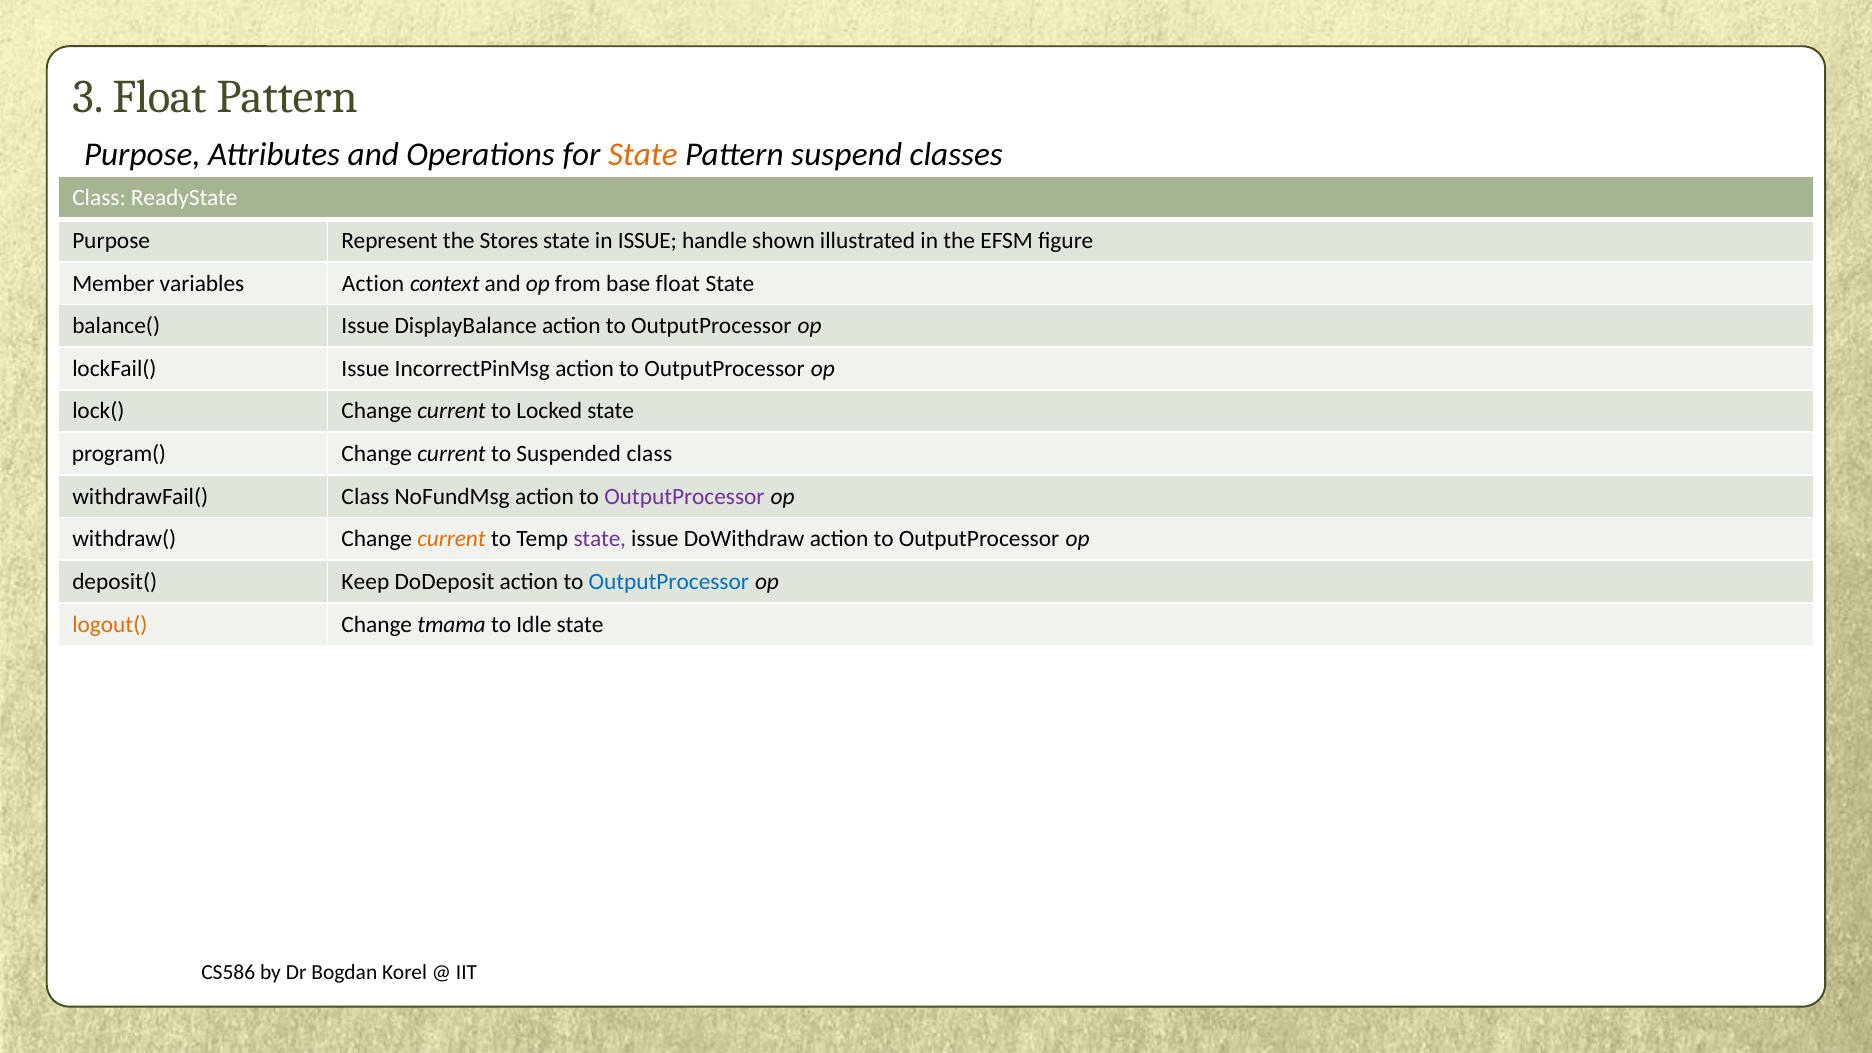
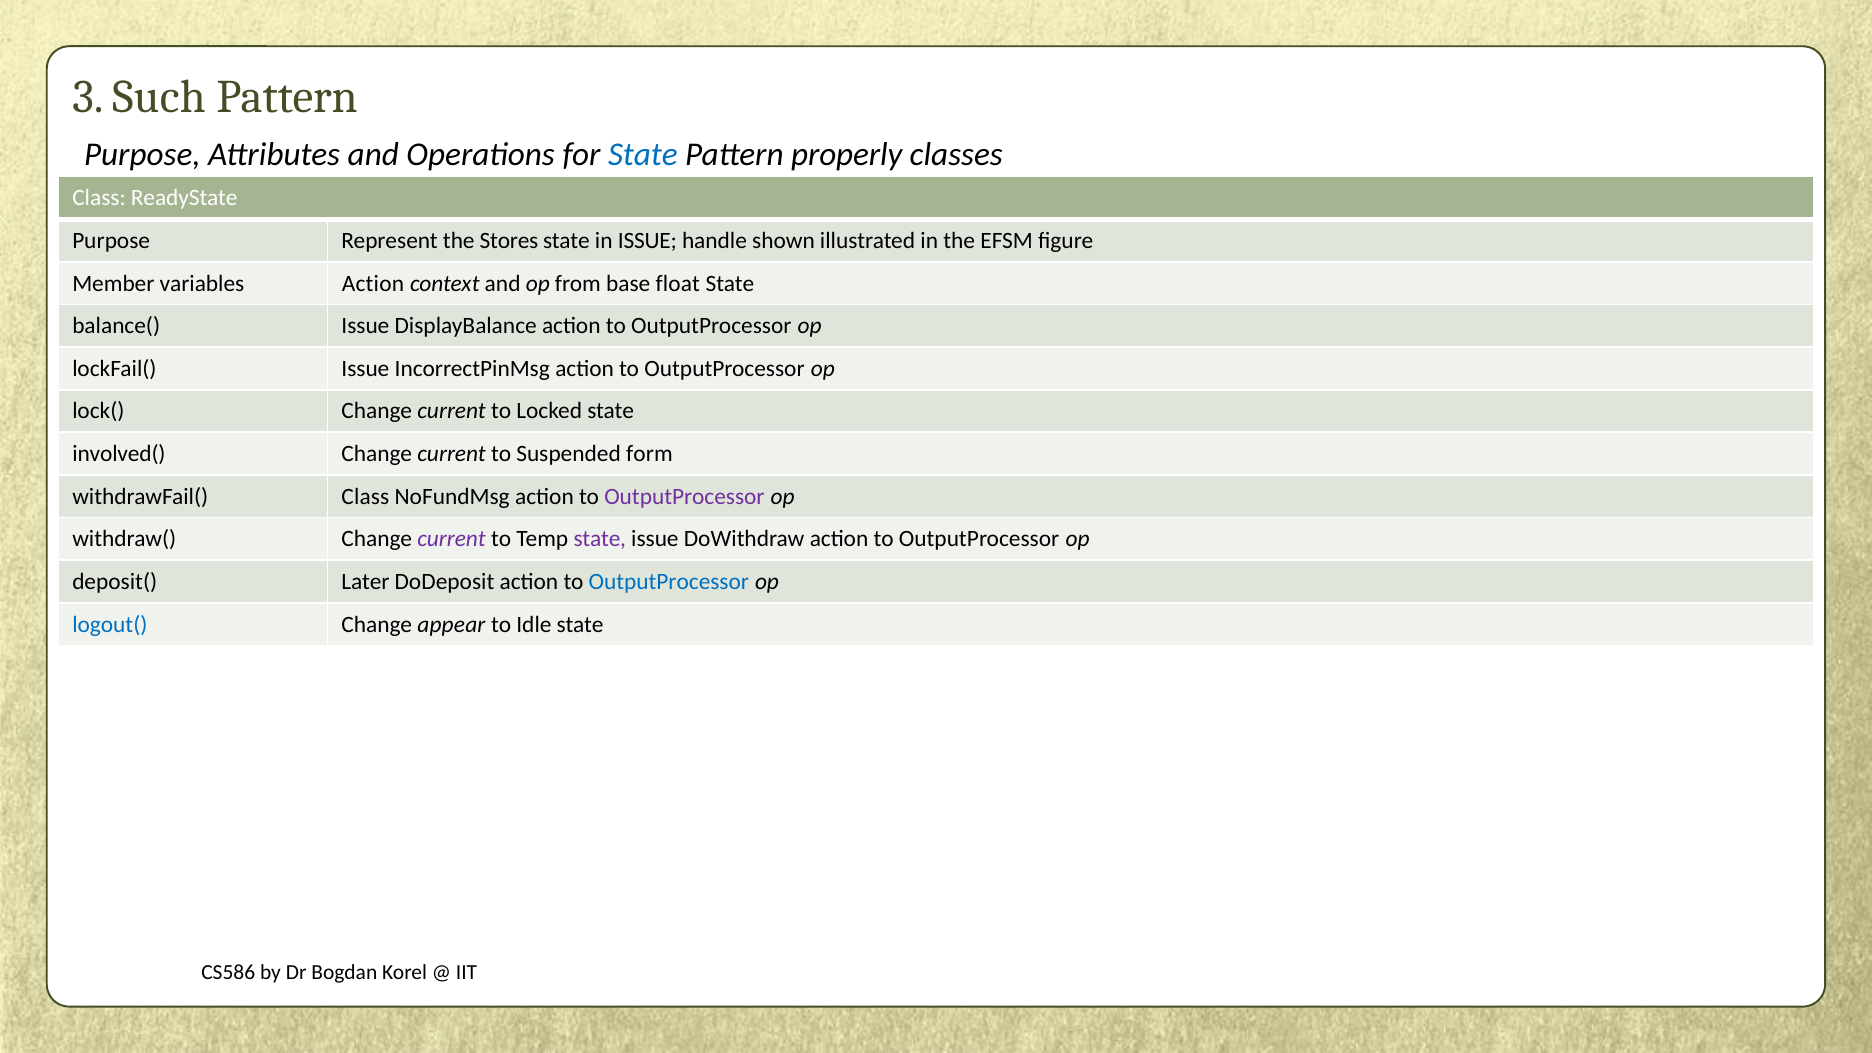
3 Float: Float -> Such (159, 97)
State colour: orange -> blue (643, 155)
suspend: suspend -> properly (847, 155)
program(: program( -> involved( (119, 454)
Suspended class: class -> form (649, 454)
current colour: orange -> purple (452, 539)
Keep: Keep -> Later (365, 582)
logout( colour: orange -> blue (110, 624)
tmama: tmama -> appear (451, 624)
